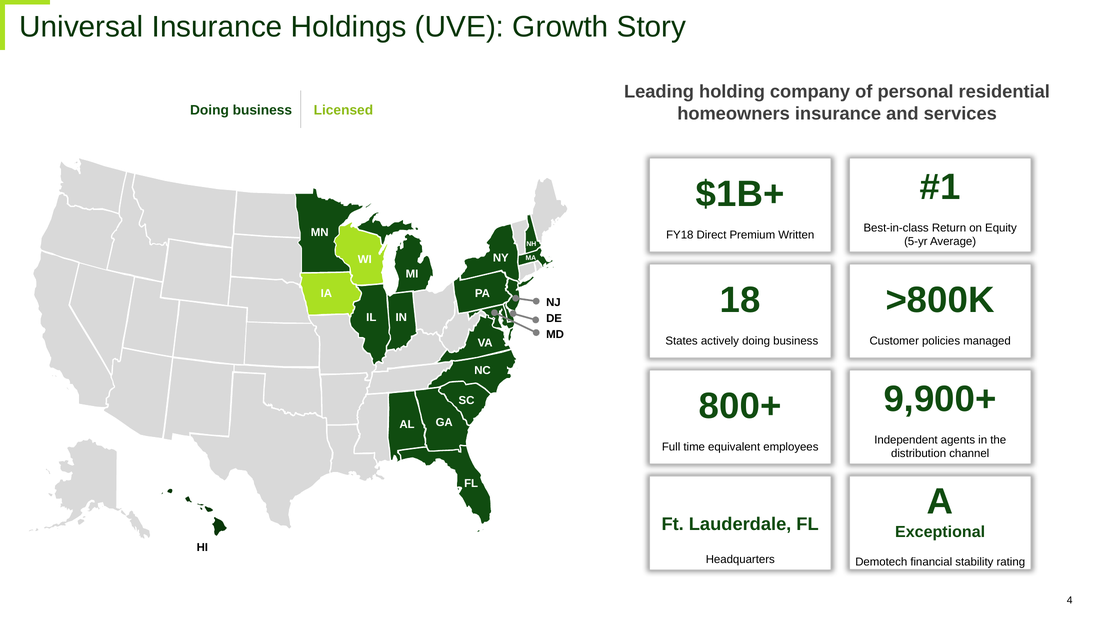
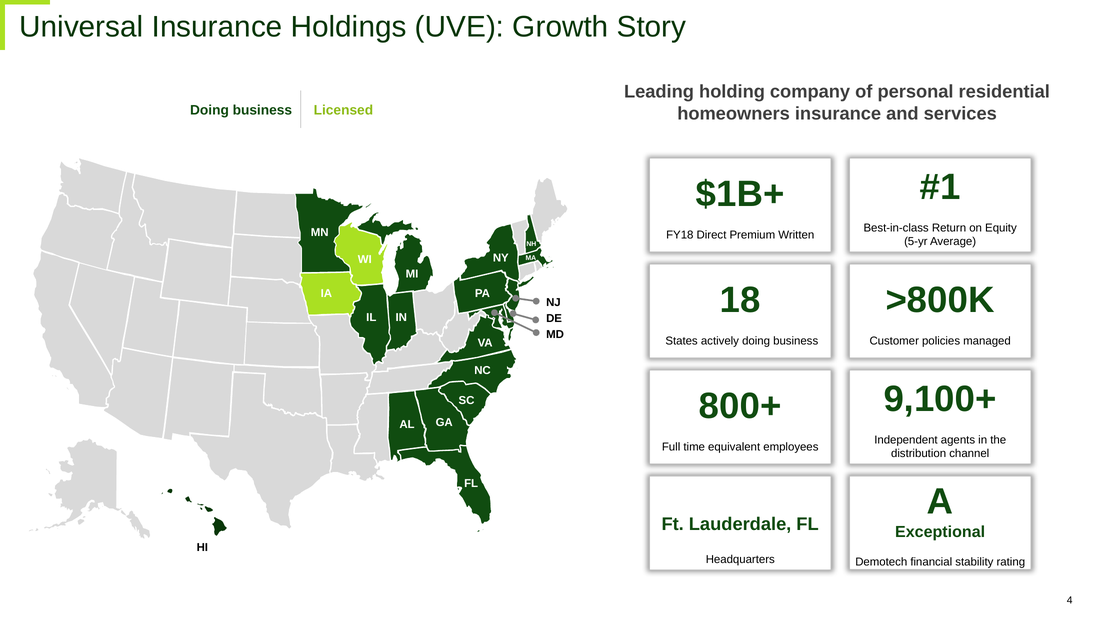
9,900+: 9,900+ -> 9,100+ (940, 399)
